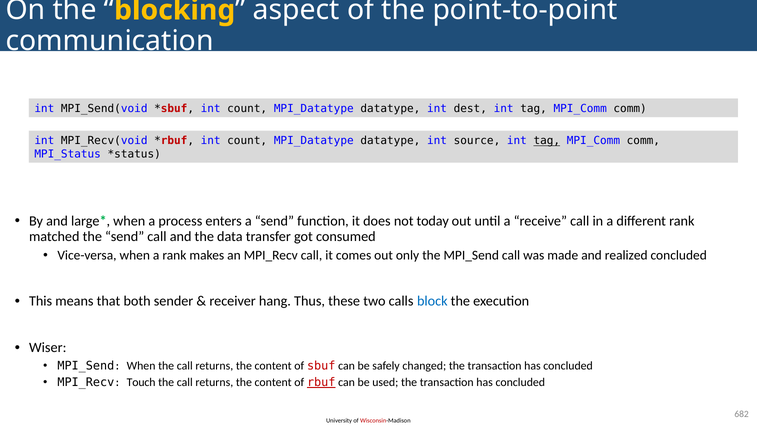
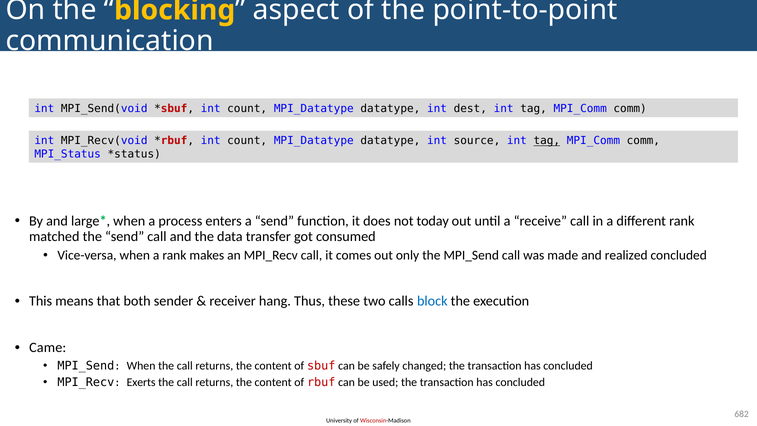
Wiser: Wiser -> Came (48, 348)
Touch: Touch -> Exerts (141, 382)
rbuf underline: present -> none (321, 382)
